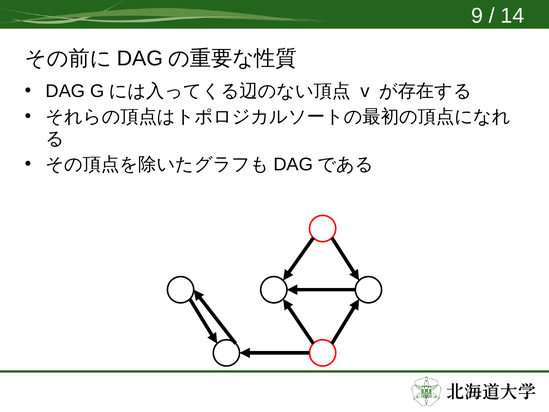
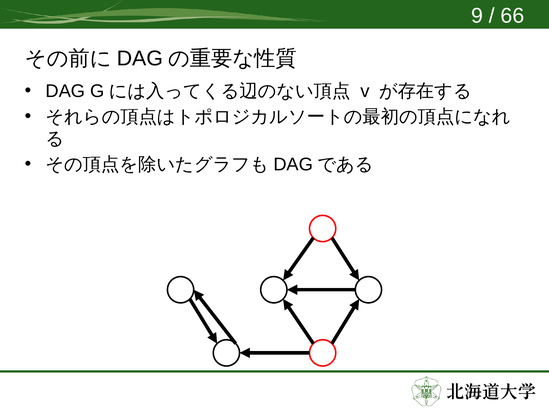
14: 14 -> 66 (512, 16)
